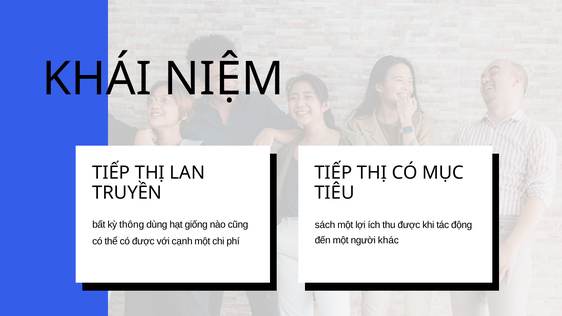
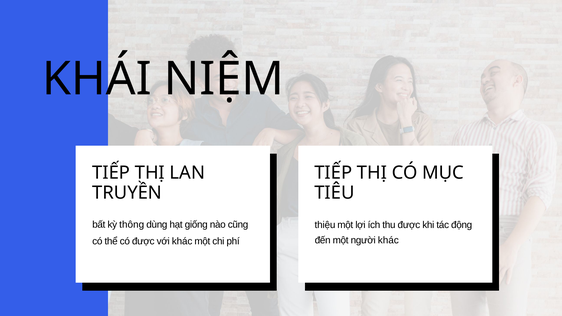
sách: sách -> thiệu (325, 225)
với cạnh: cạnh -> khác (182, 241)
